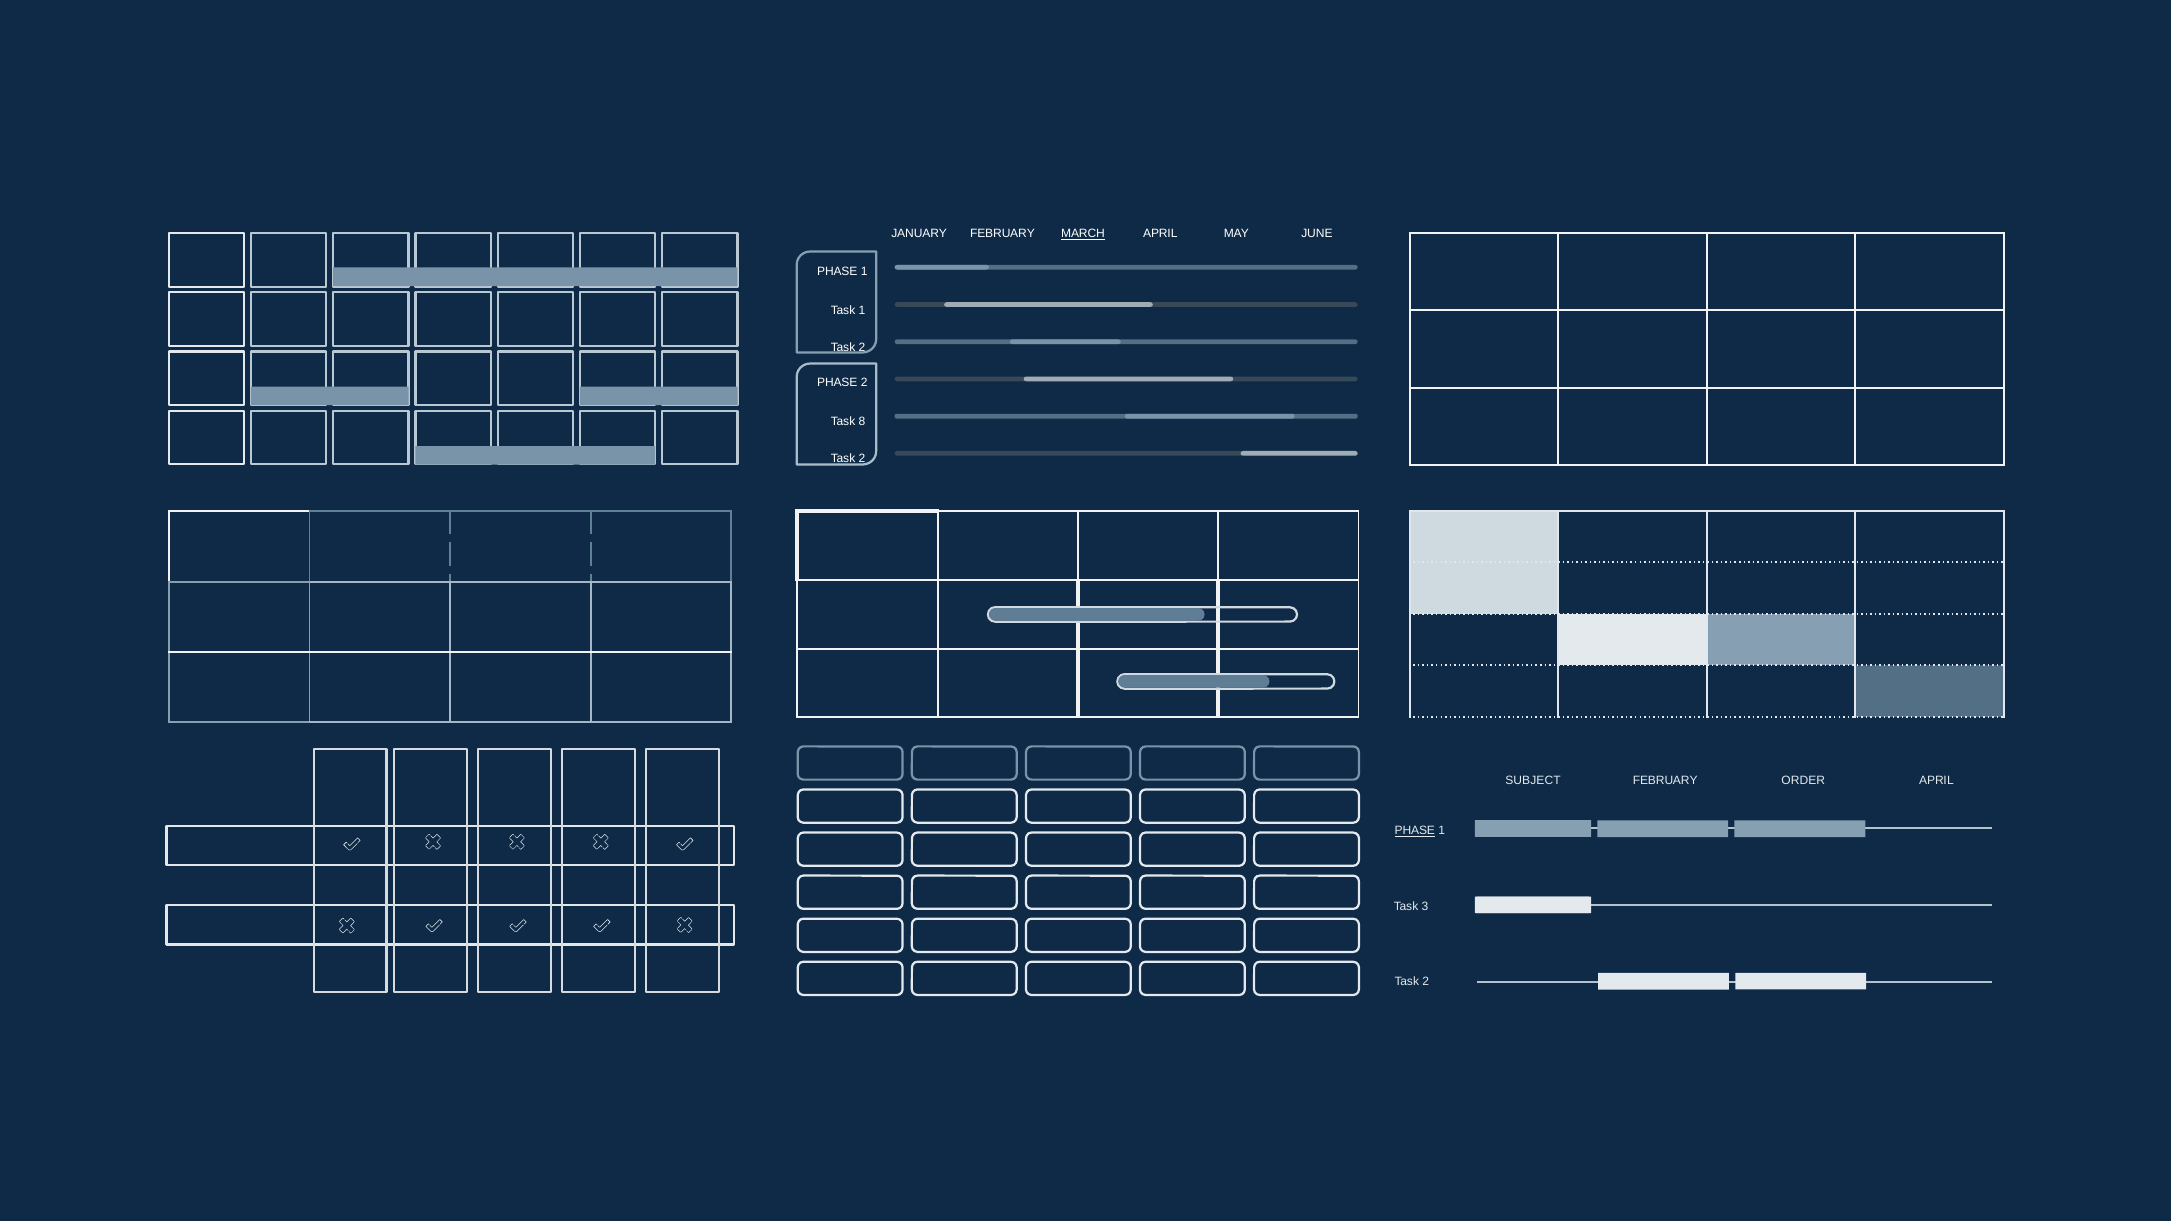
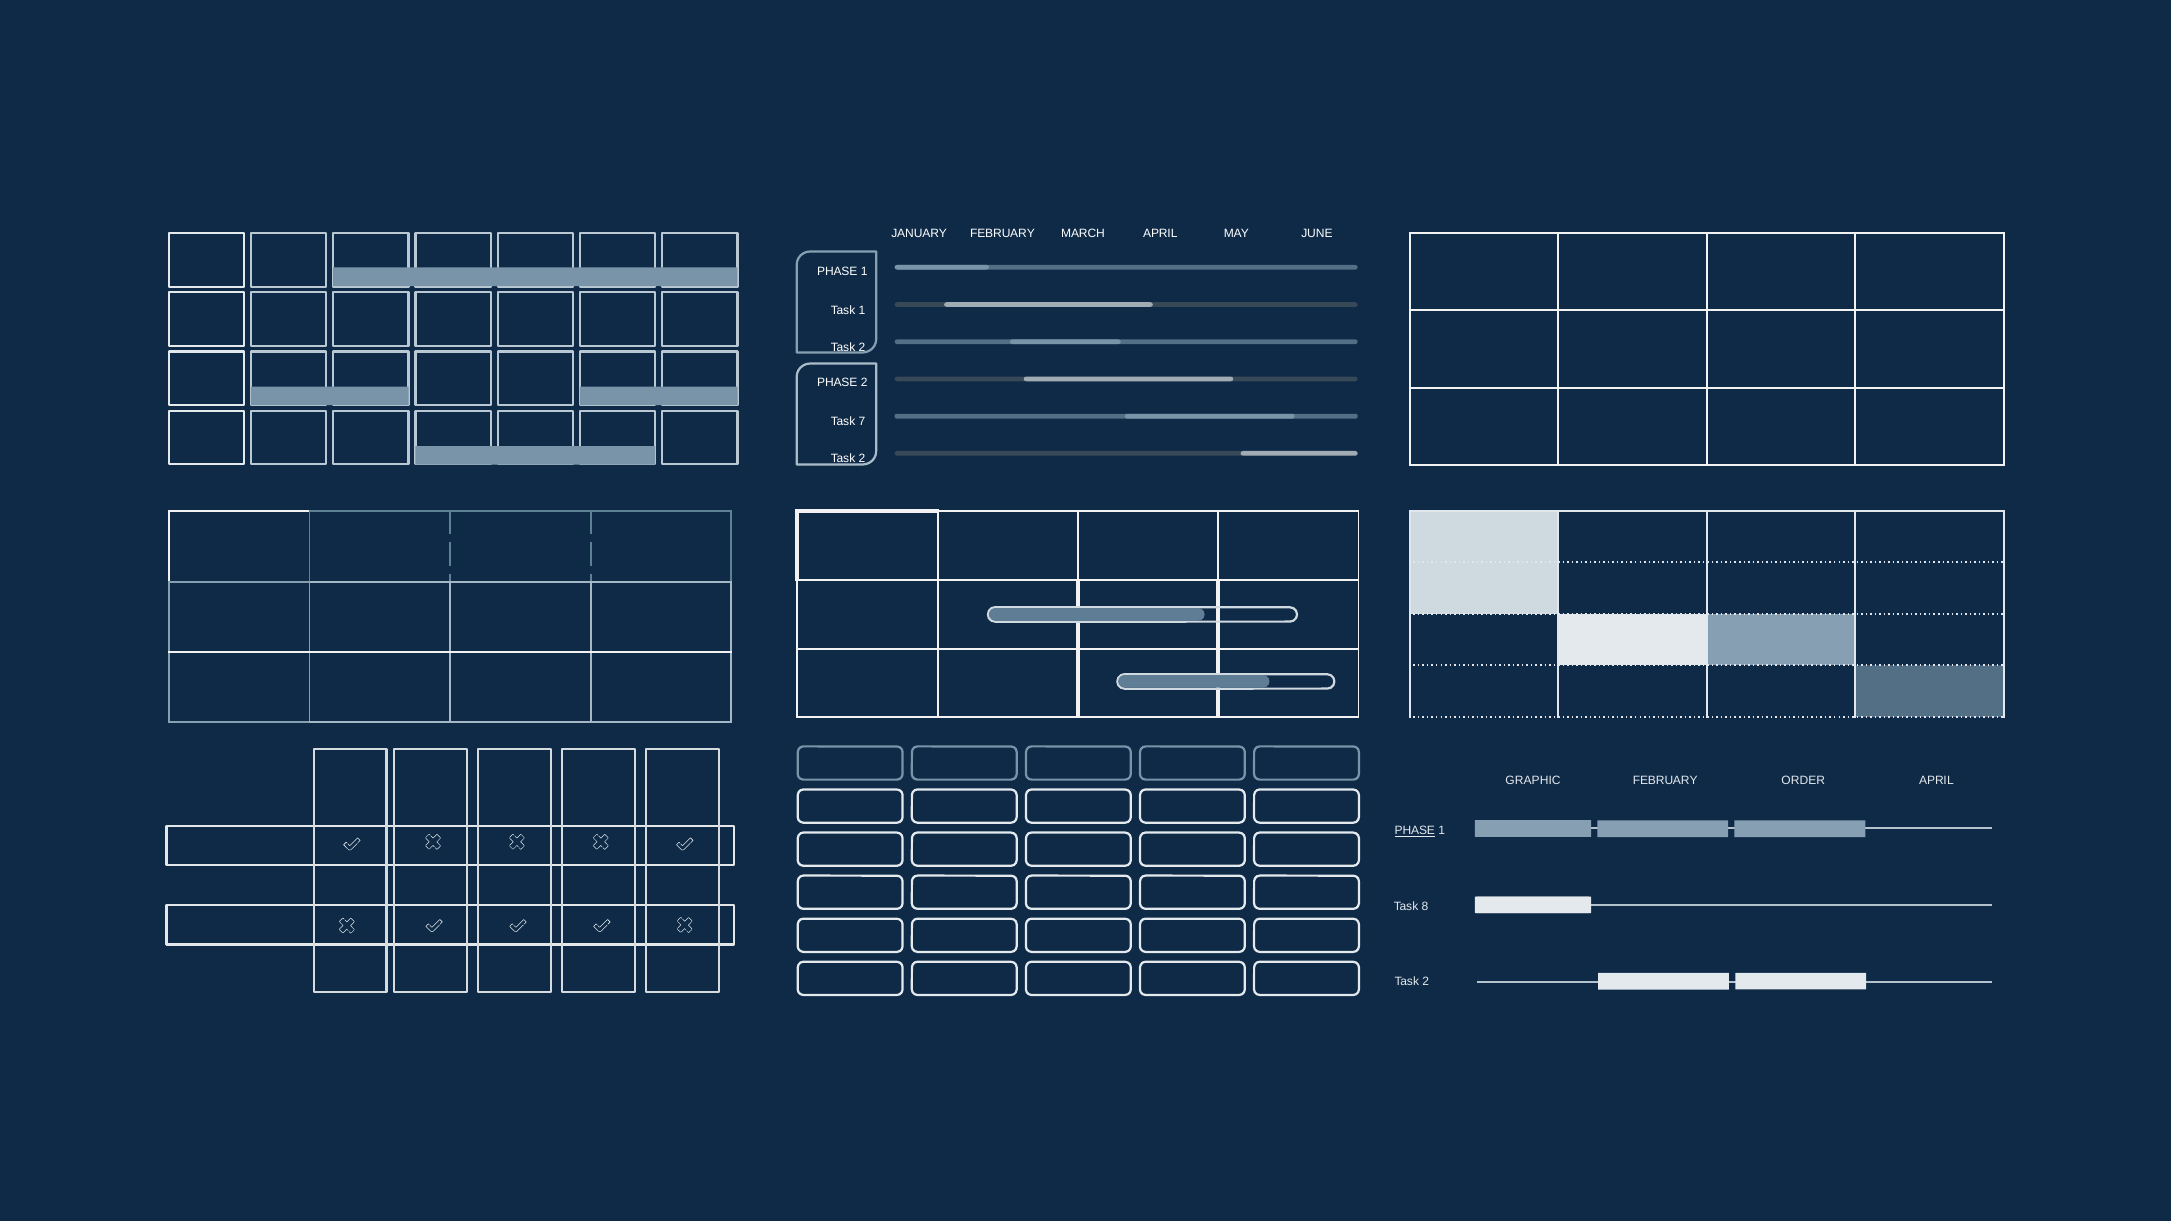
MARCH underline: present -> none (1083, 234)
8: 8 -> 7 (862, 422)
SUBJECT: SUBJECT -> GRAPHIC (1533, 781)
3: 3 -> 8 (1425, 907)
